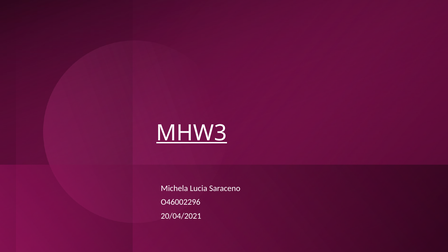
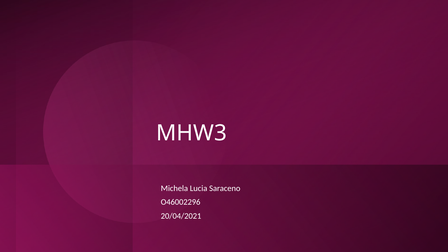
MHW3 underline: present -> none (192, 133)
